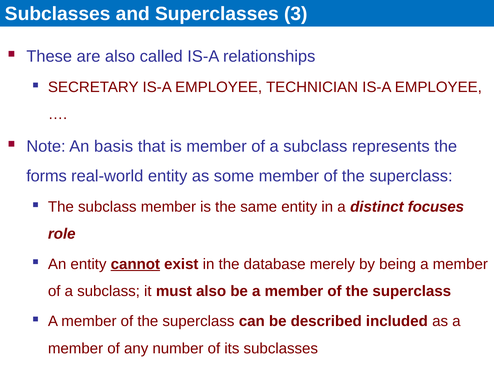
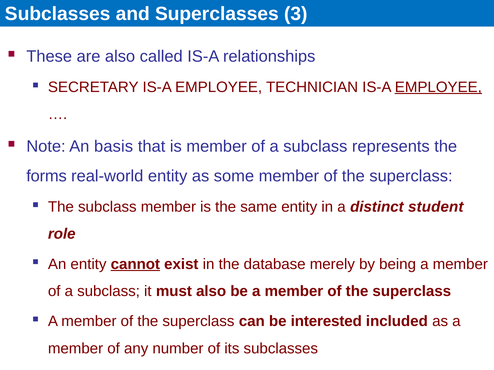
EMPLOYEE underline: none -> present (438, 87)
focuses: focuses -> student (436, 207)
described: described -> interested (326, 322)
